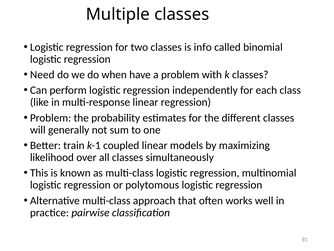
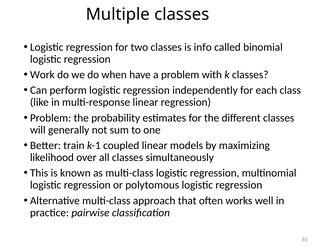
Need: Need -> Work (42, 75)
